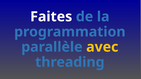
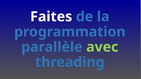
avec colour: yellow -> light green (102, 47)
